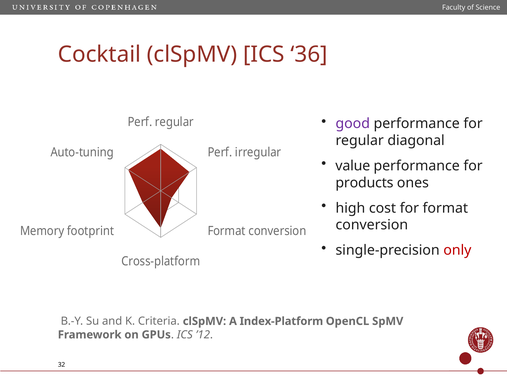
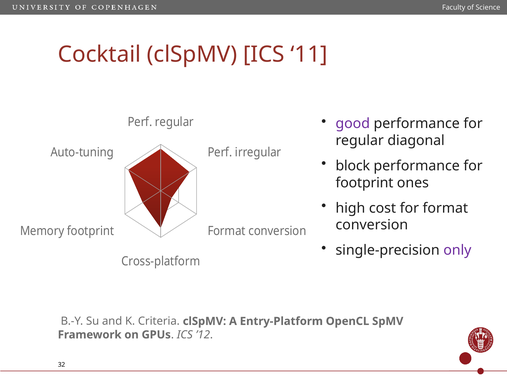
36: 36 -> 11 (309, 54)
value: value -> block (353, 166)
products: products -> footprint (364, 183)
only colour: red -> purple (457, 250)
Index-Platform: Index-Platform -> Entry-Platform (281, 321)
